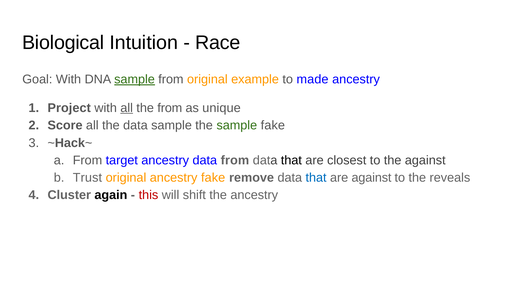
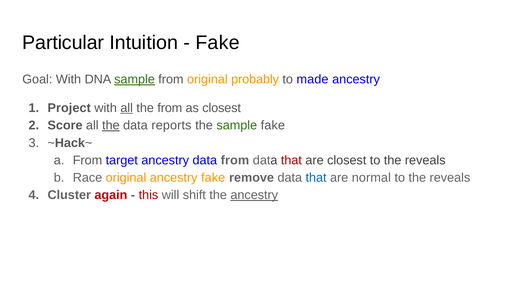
Biological: Biological -> Particular (63, 43)
Race: Race -> Fake (218, 43)
example: example -> probably (255, 79)
as unique: unique -> closest (222, 108)
the underline: none -> present (111, 125)
data sample: sample -> reports (171, 125)
that colour: black -> red (291, 160)
closest to the against: against -> reveals (425, 160)
Trust: Trust -> Race (87, 178)
are against: against -> normal (371, 178)
again colour: black -> red (111, 195)
ancestry underline: none -> present (254, 195)
